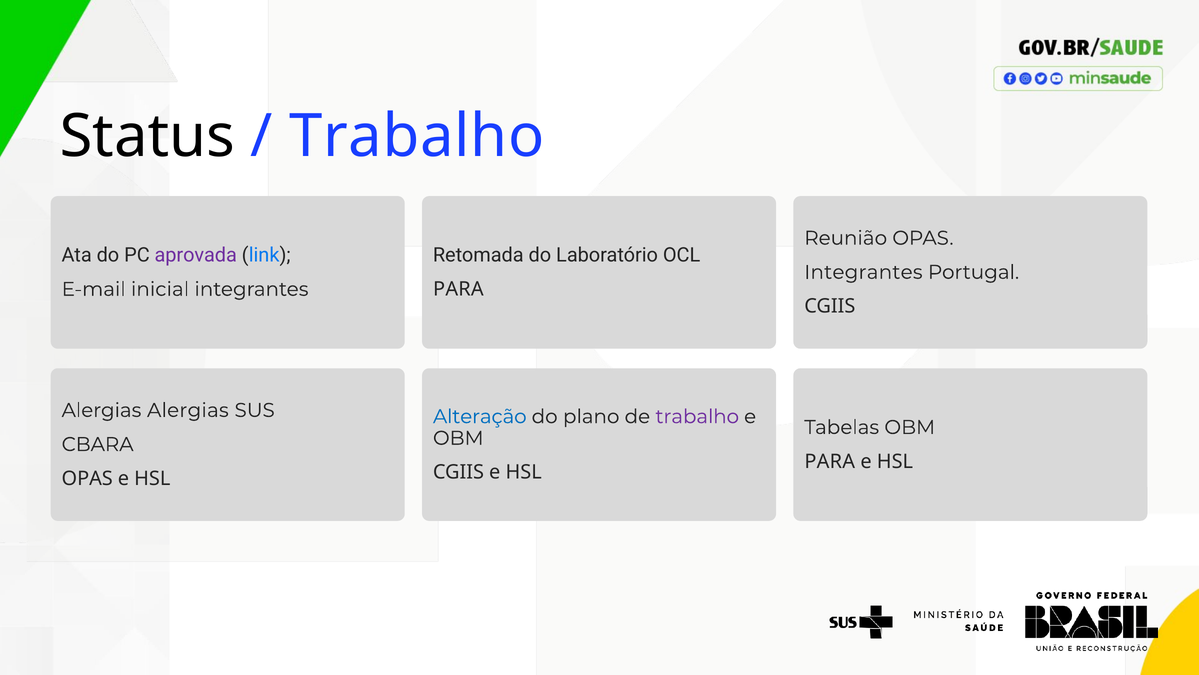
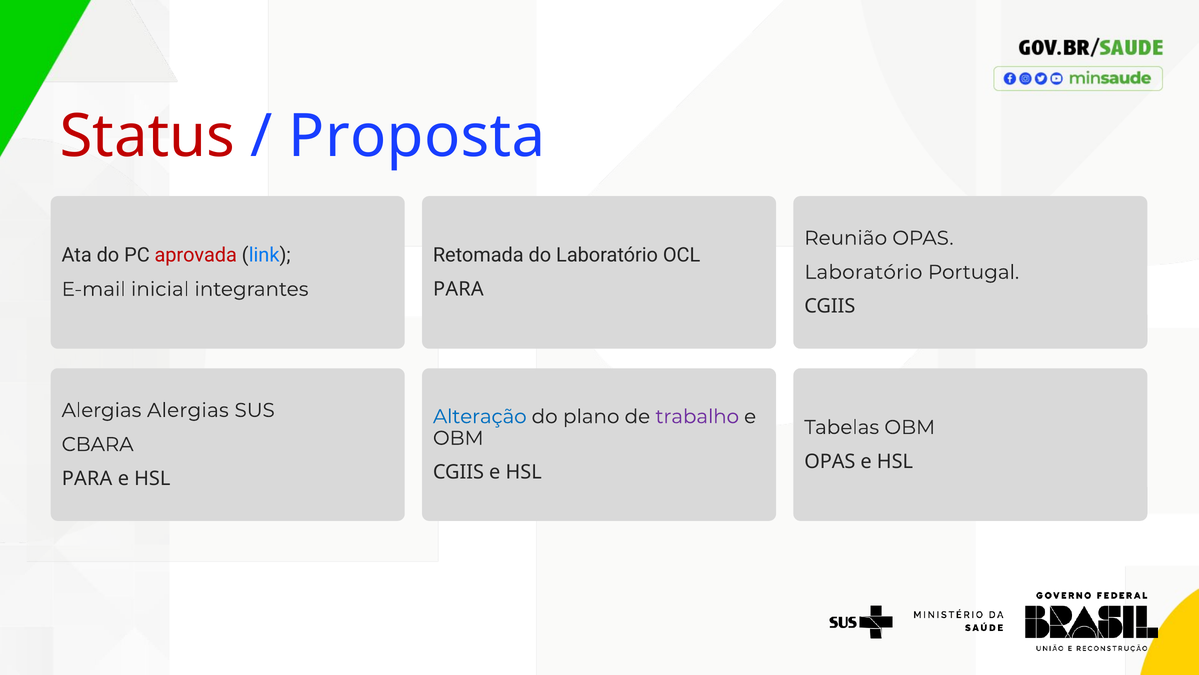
Status colour: black -> red (147, 136)
Trabalho: Trabalho -> Proposta (417, 136)
aprovada colour: purple -> red (196, 255)
Integrantes: Integrantes -> Laboratório (863, 272)
PARA: PARA -> OPAS (830, 461)
OPAS: OPAS -> PARA (87, 478)
